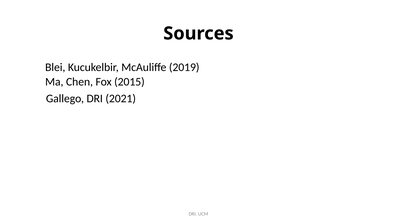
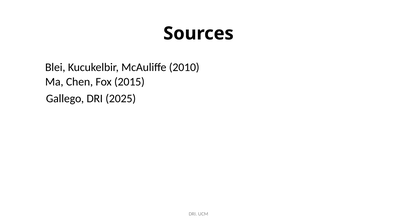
2019: 2019 -> 2010 (184, 67)
2021: 2021 -> 2025 (121, 98)
